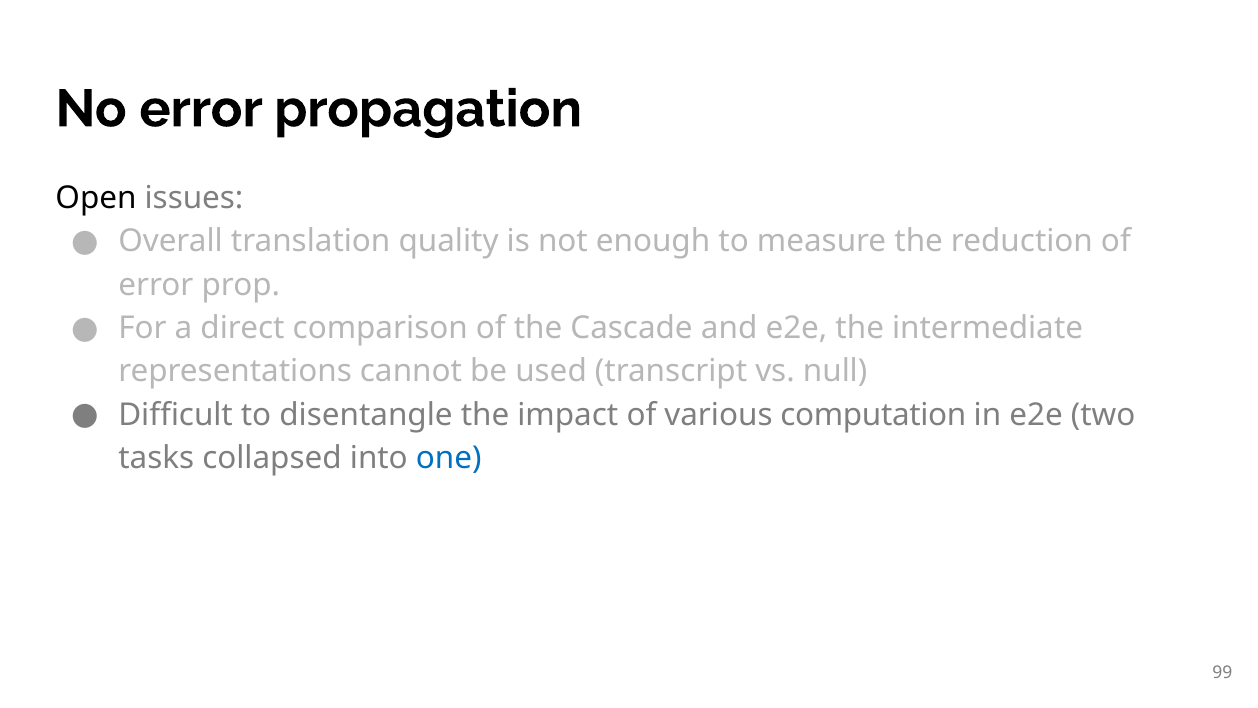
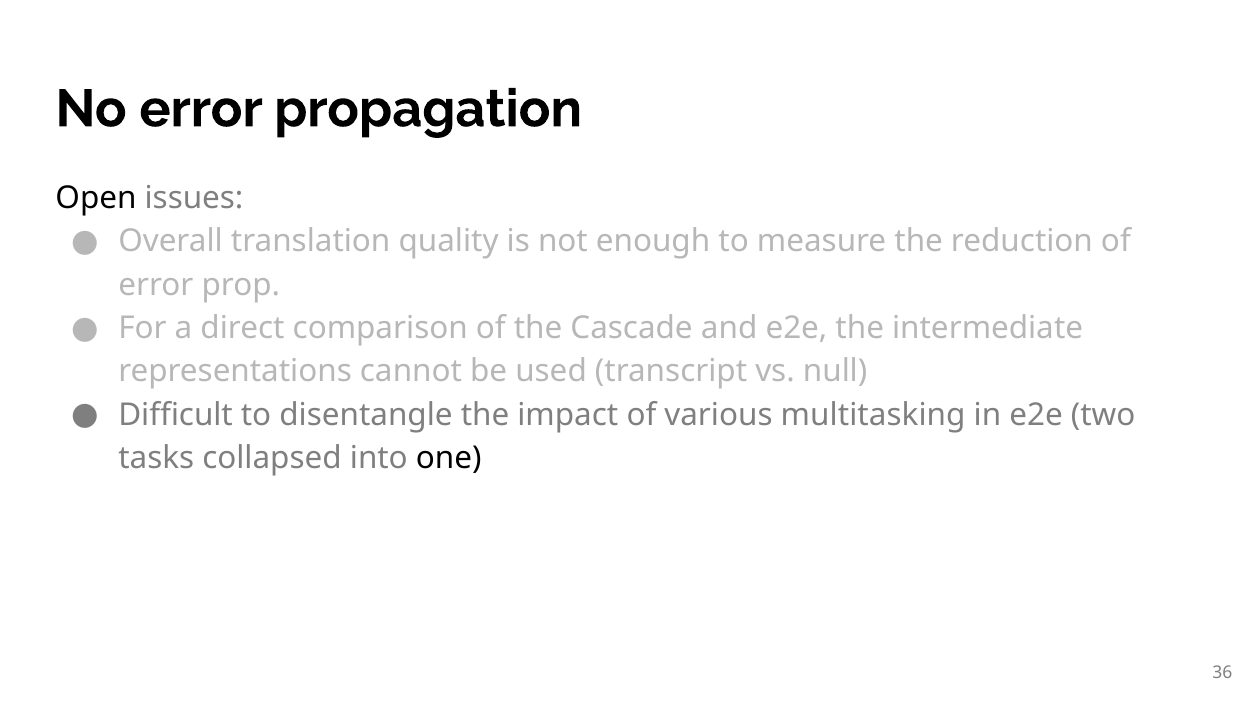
computation: computation -> multitasking (873, 415)
one colour: blue -> black (449, 458)
99: 99 -> 36 (1222, 672)
